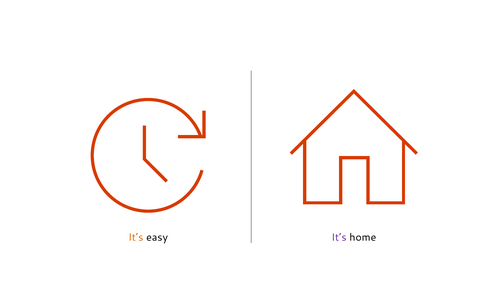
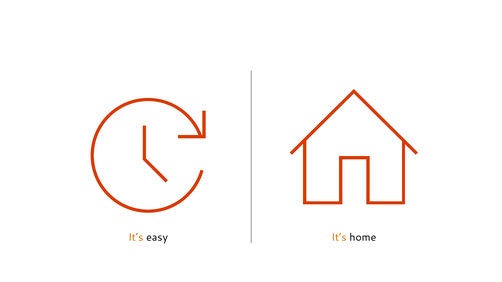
It’s colour: purple -> orange (339, 238)
